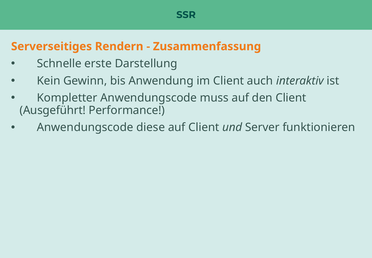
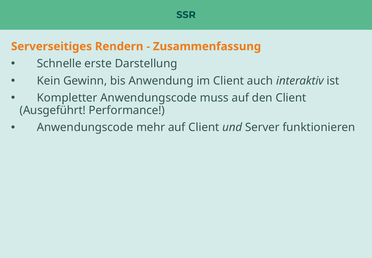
diese: diese -> mehr (151, 127)
